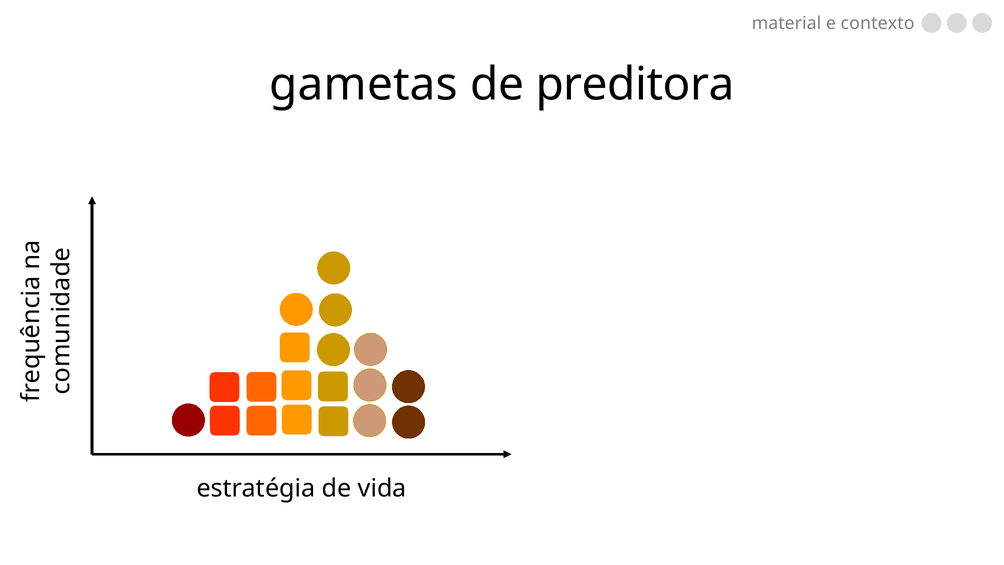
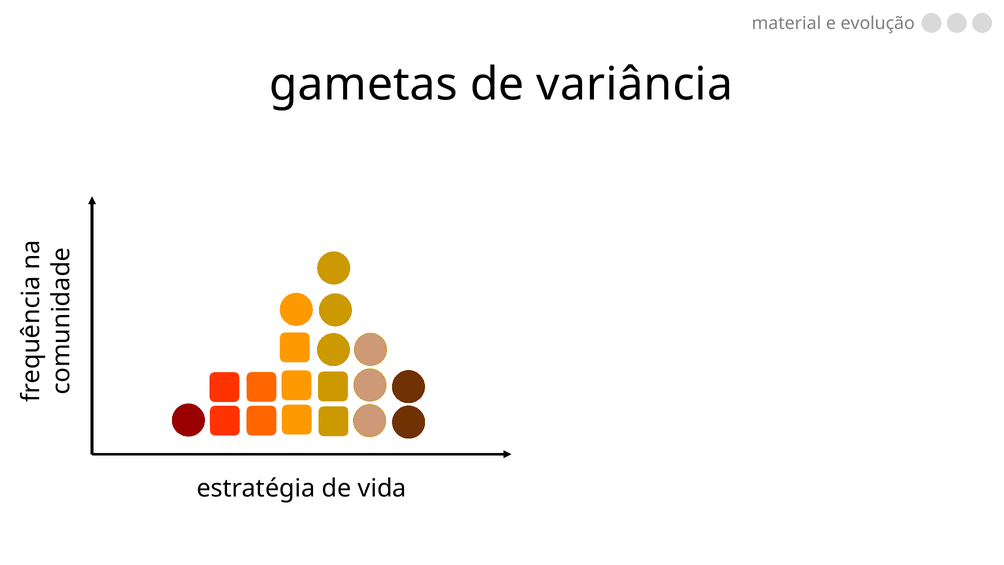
contexto: contexto -> evolução (878, 24)
preditora: preditora -> variância (635, 84)
